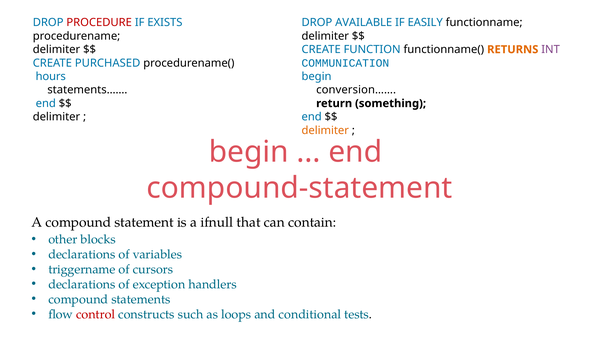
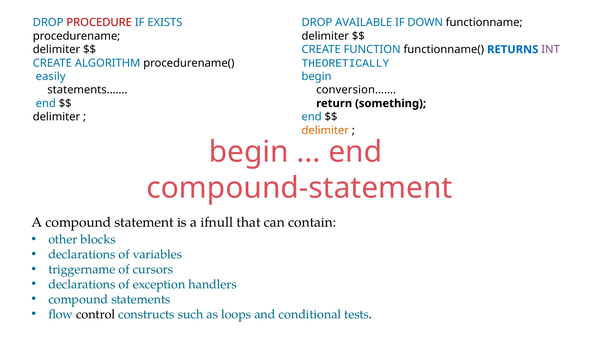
EASILY: EASILY -> DOWN (425, 23)
RETURNS colour: orange -> blue (513, 49)
COMMUNICATION: COMMUNICATION -> THEORETICALLY (345, 63)
PURCHASED: PURCHASED -> ALGORITHM (108, 63)
hours: hours -> easily (51, 76)
control colour: red -> black (96, 314)
